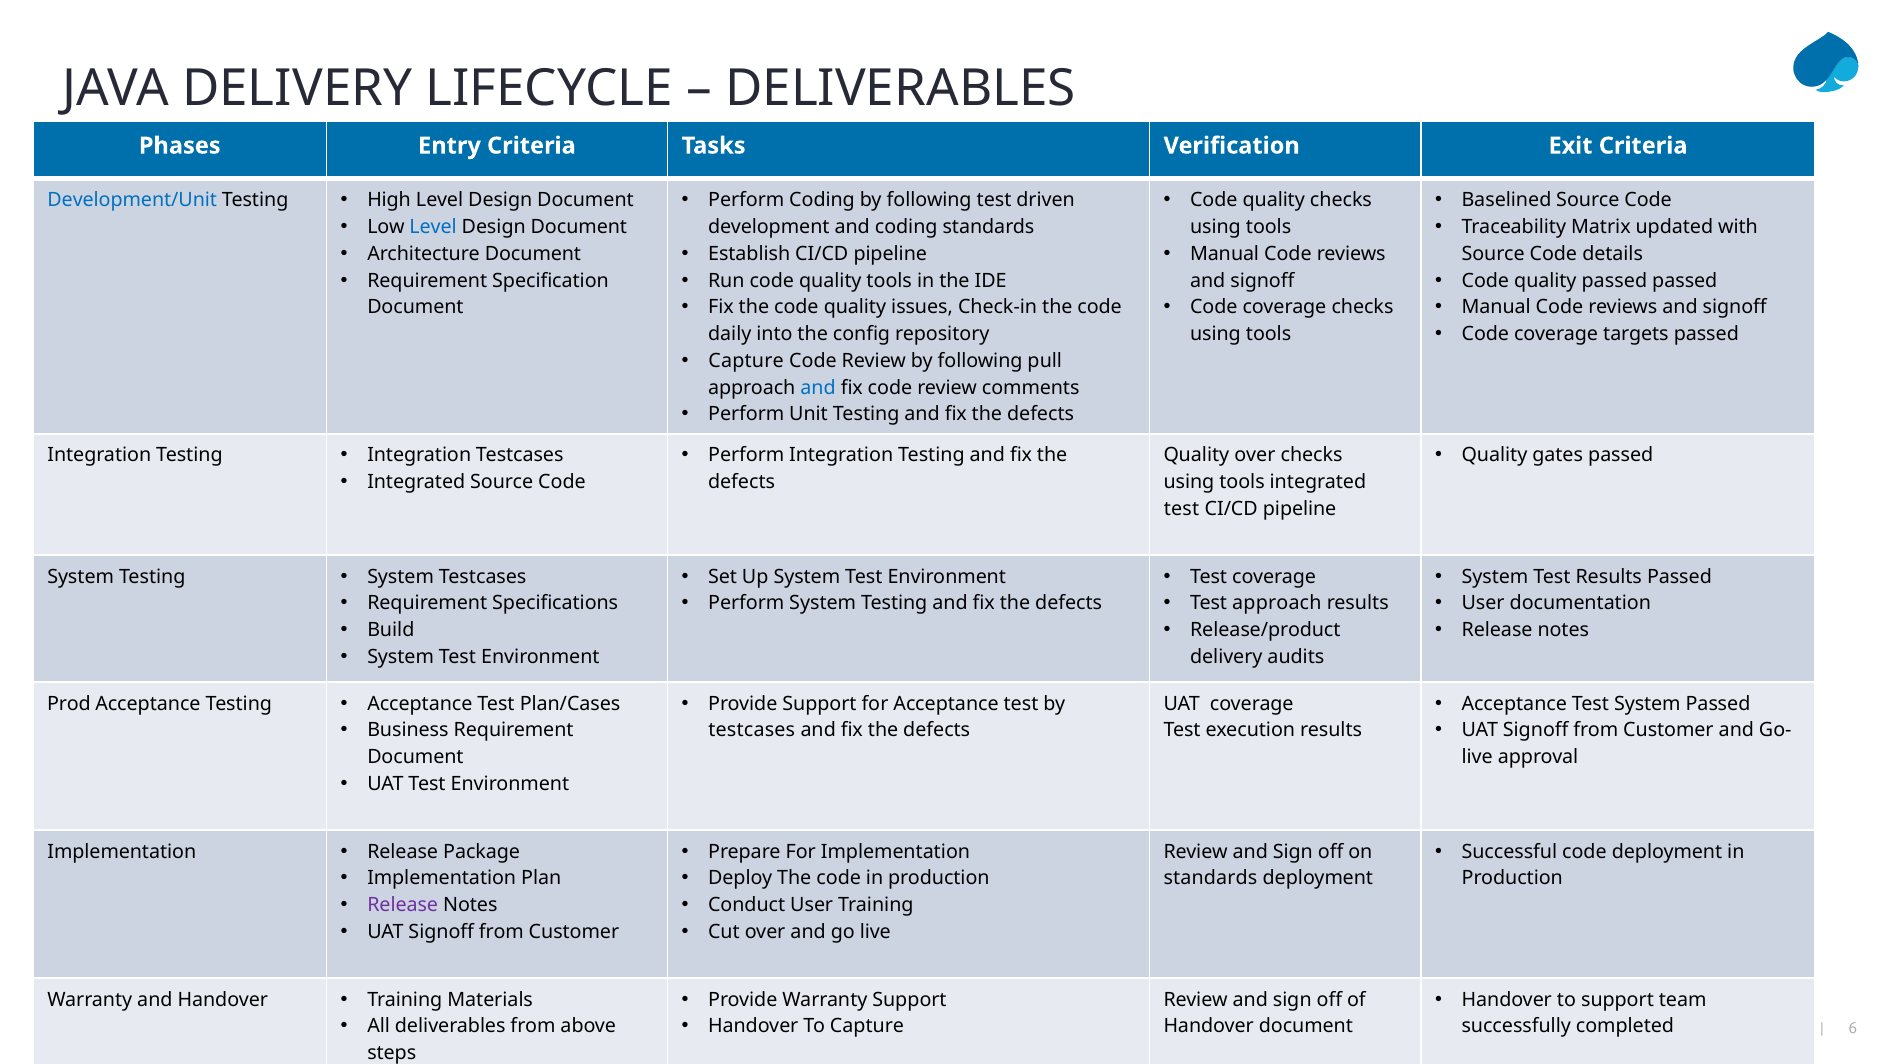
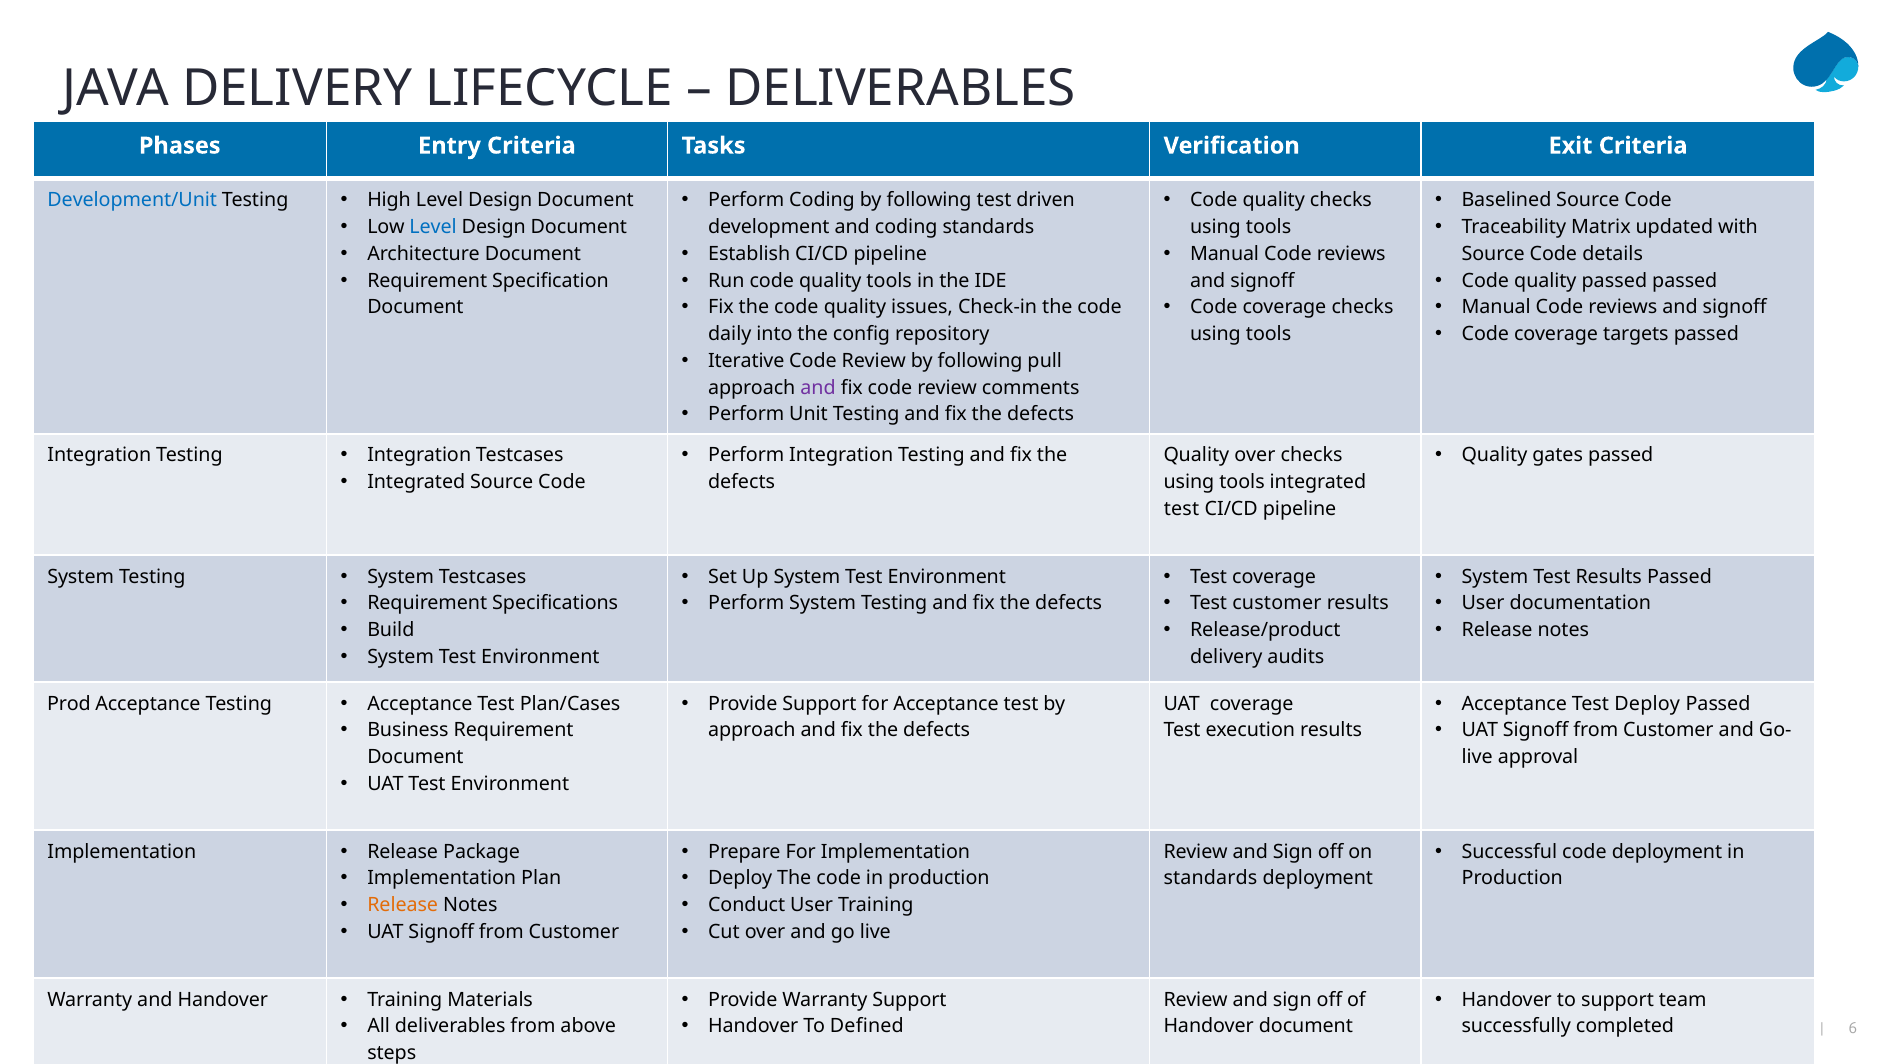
Capture: Capture -> Iterative (746, 361)
and colour: blue -> purple (818, 387)
Test approach: approach -> customer (1277, 603)
Test System: System -> Deploy (1647, 703)
testcases: testcases -> approach (752, 730)
Release colour: purple -> orange (403, 905)
To Capture: Capture -> Defined (867, 1026)
